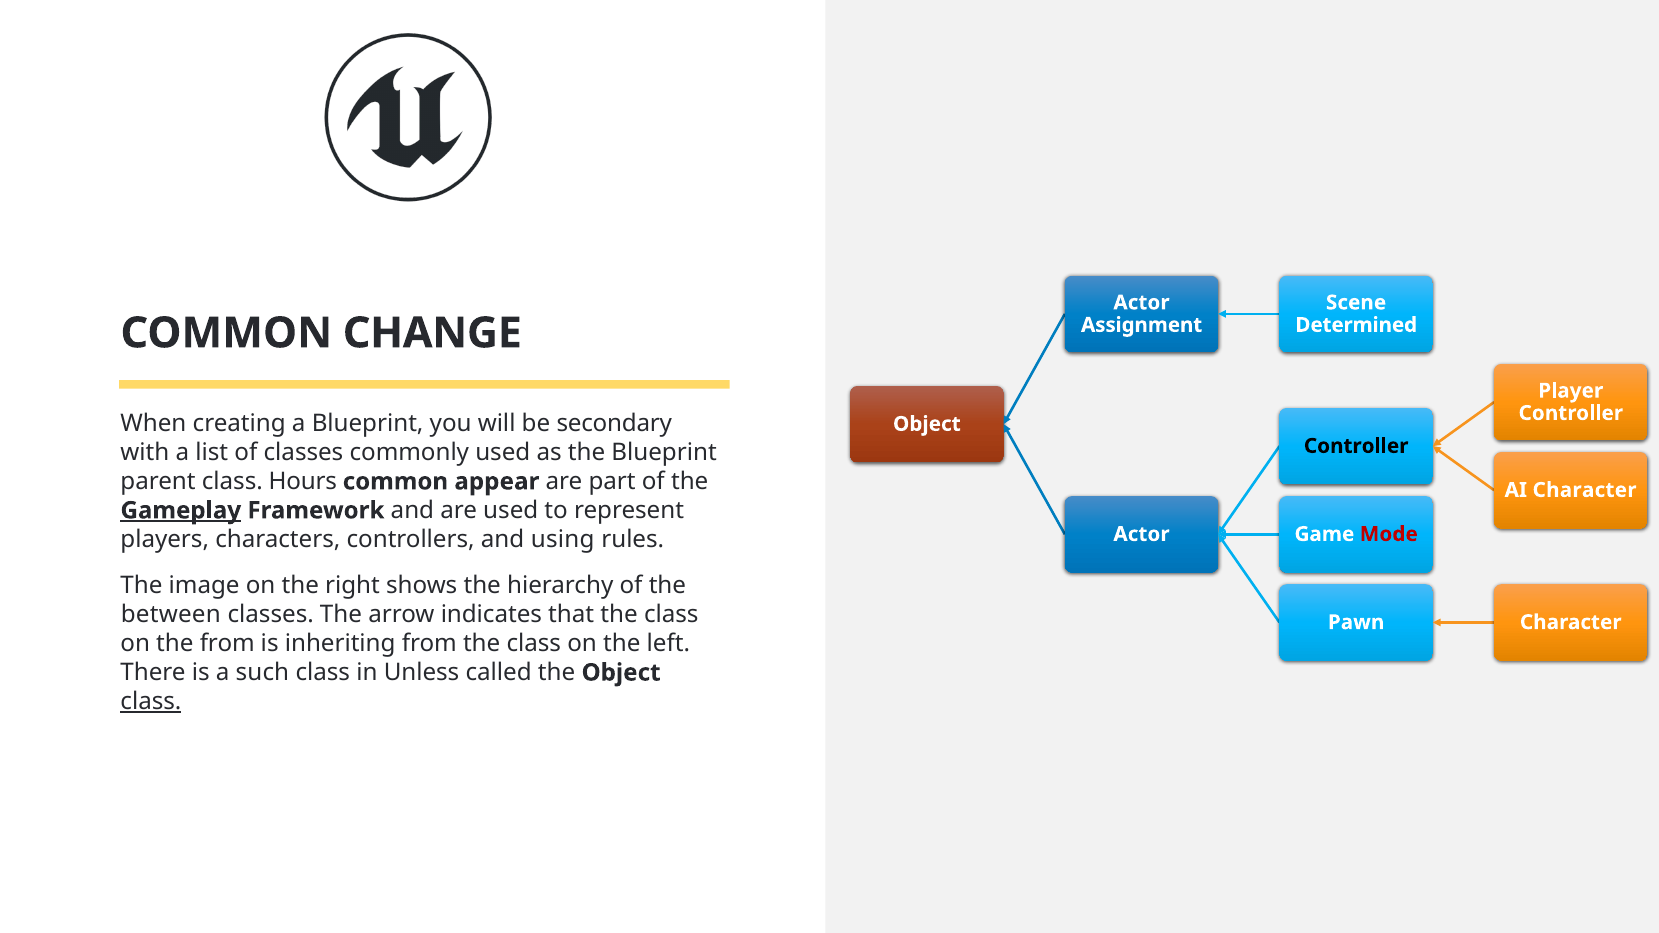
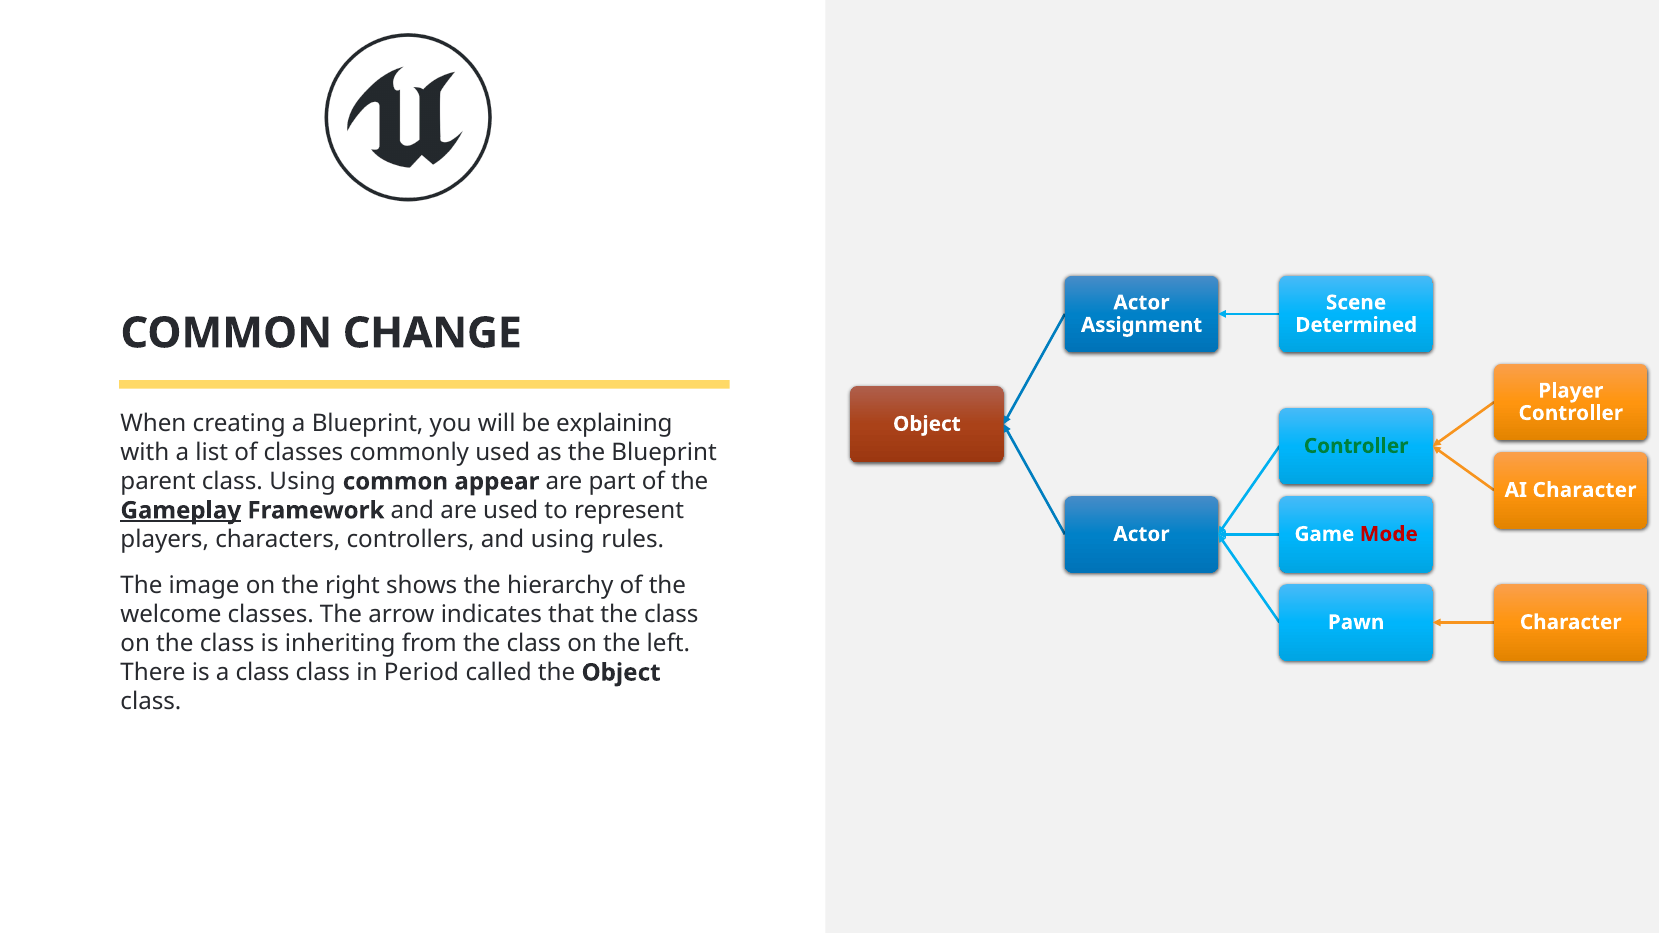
secondary: secondary -> explaining (614, 424)
Controller colour: black -> green (1356, 446)
class Hours: Hours -> Using (303, 482)
between: between -> welcome (171, 615)
on the from: from -> class (227, 644)
a such: such -> class (263, 673)
Unless: Unless -> Period (421, 673)
class underline: present -> none (151, 702)
